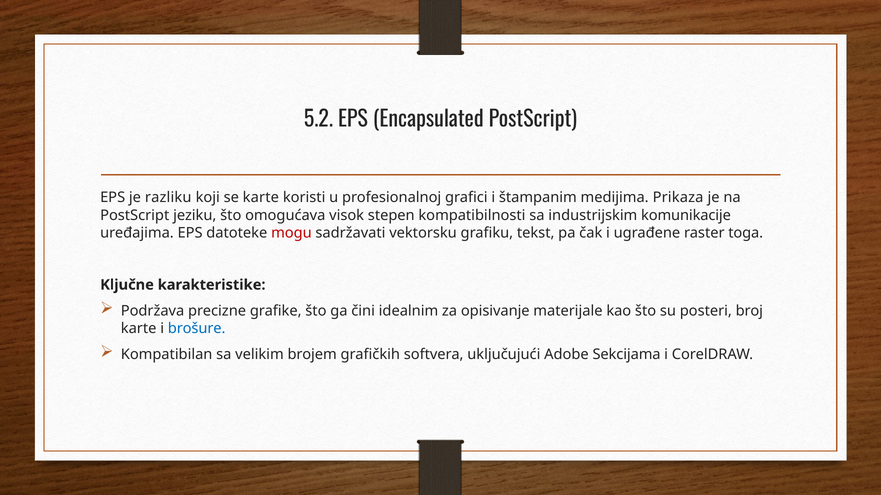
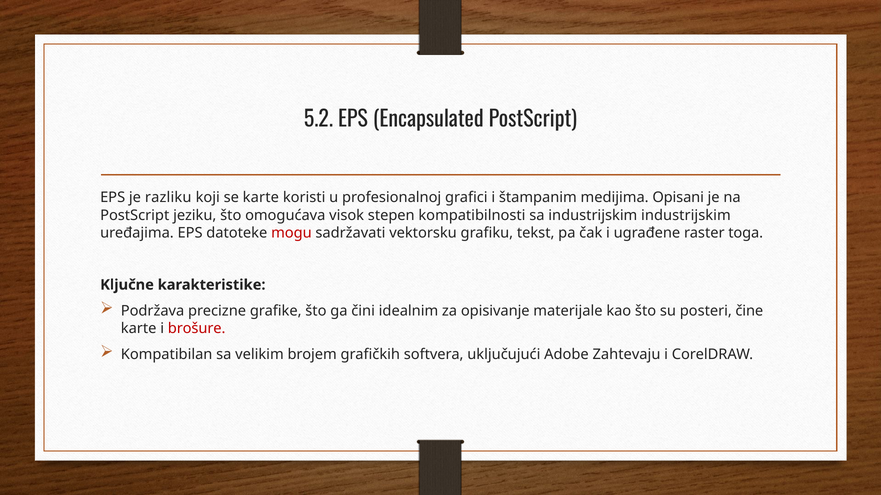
Prikaza: Prikaza -> Opisani (678, 198)
industrijskim komunikacije: komunikacije -> industrijskim (686, 215)
broj: broj -> čine (749, 311)
brošure colour: blue -> red (197, 329)
Sekcijama: Sekcijama -> Zahtevaju (626, 355)
